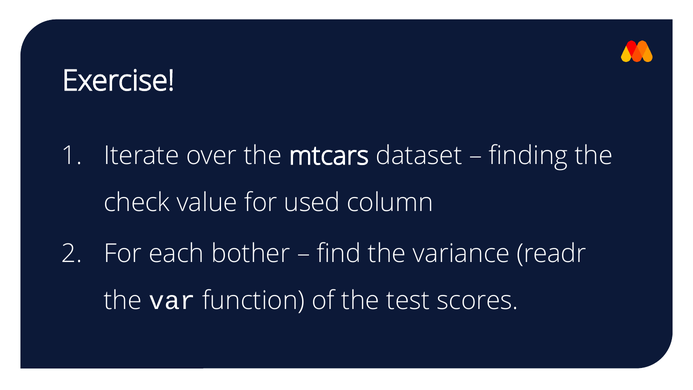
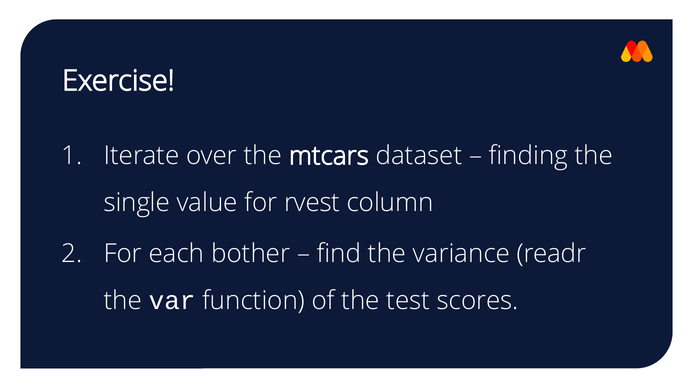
check: check -> single (137, 203)
used: used -> rvest (312, 203)
